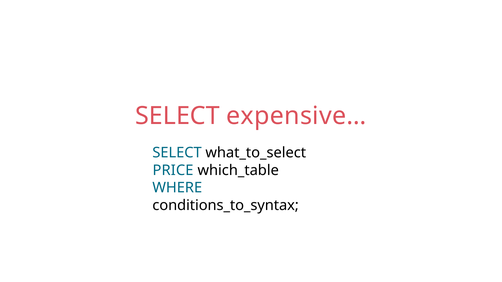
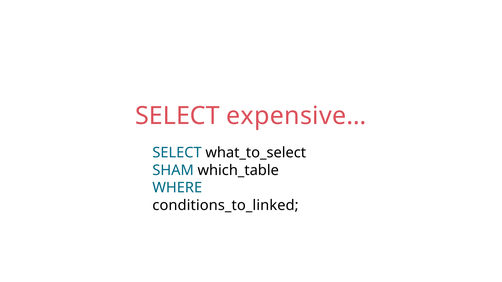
PRICE: PRICE -> SHAM (173, 170)
conditions_to_syntax: conditions_to_syntax -> conditions_to_linked (226, 206)
